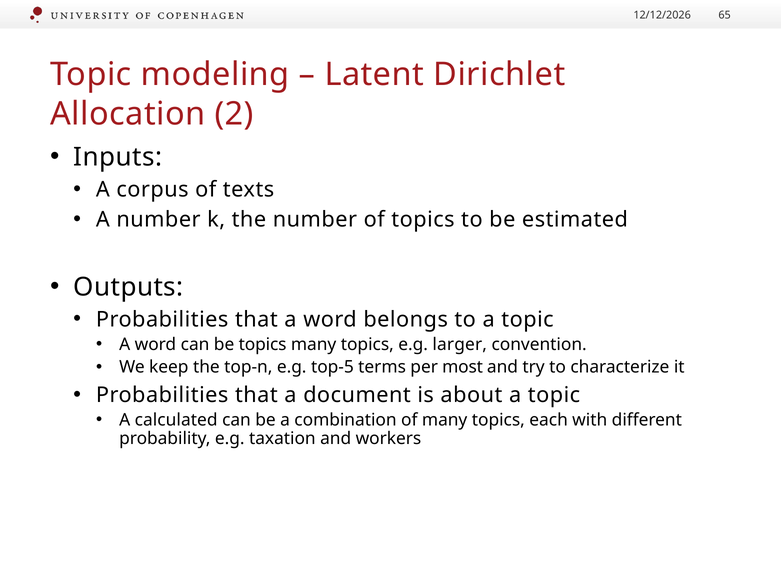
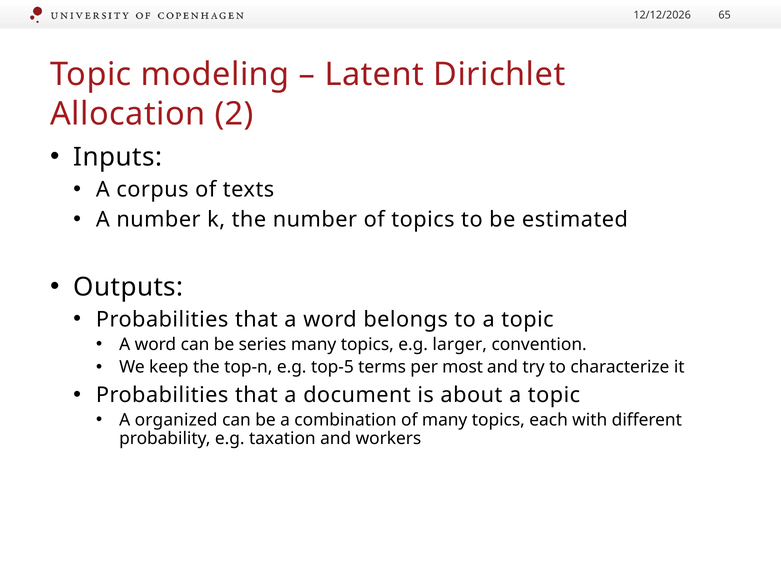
be topics: topics -> series (263, 344)
calculated: calculated -> organized (176, 420)
